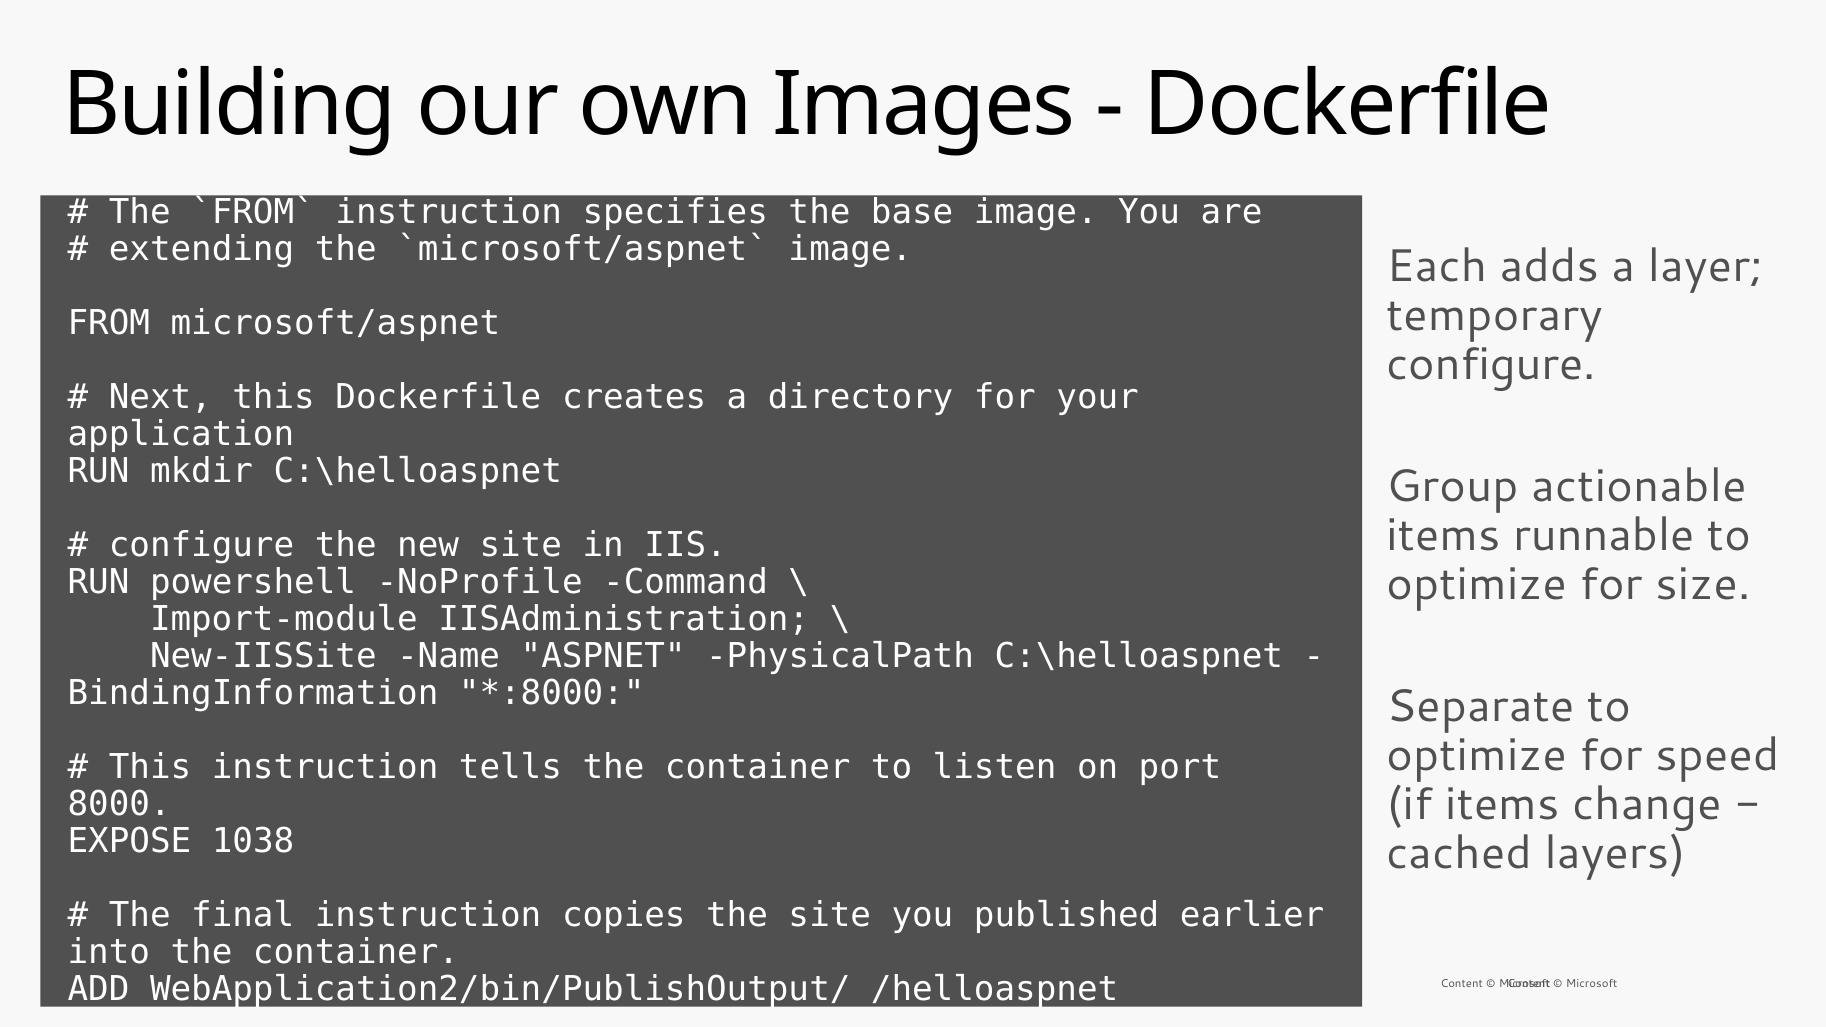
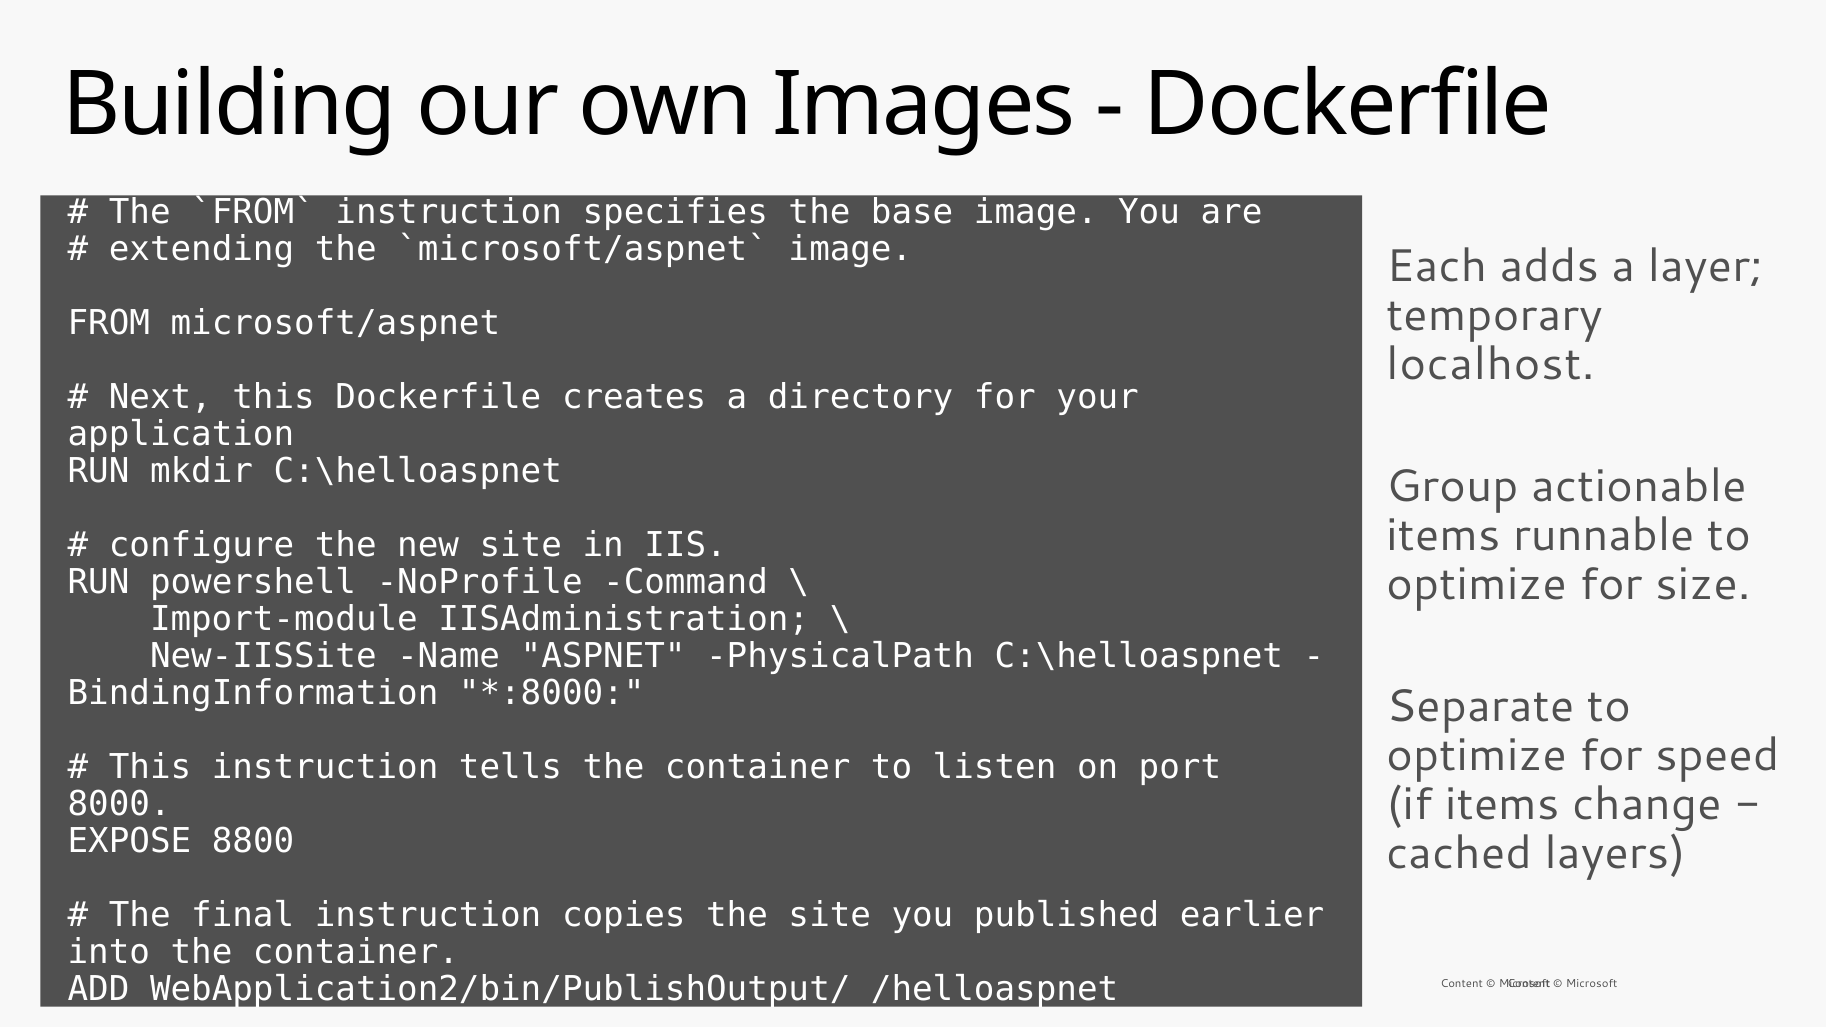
configure: configure -> localhost (1490, 365)
1038: 1038 -> 8800 (253, 841)
